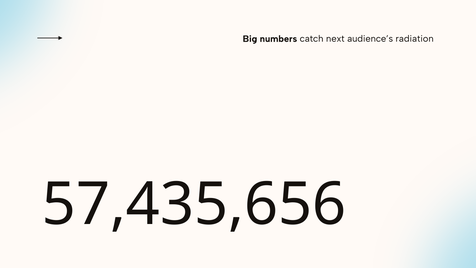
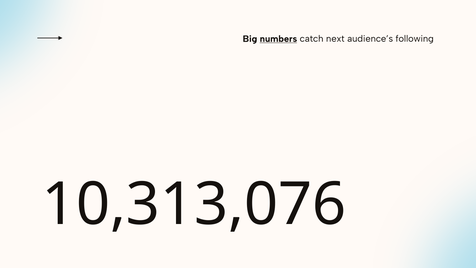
numbers underline: none -> present (278, 39)
radiation: radiation -> following (415, 39)
57,435,656: 57,435,656 -> 10,313,076 (194, 204)
